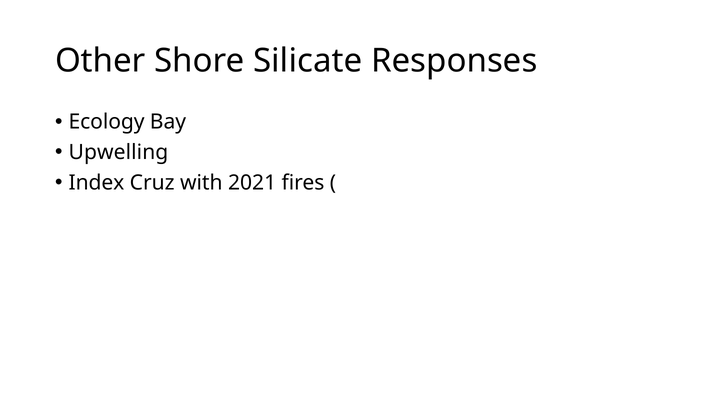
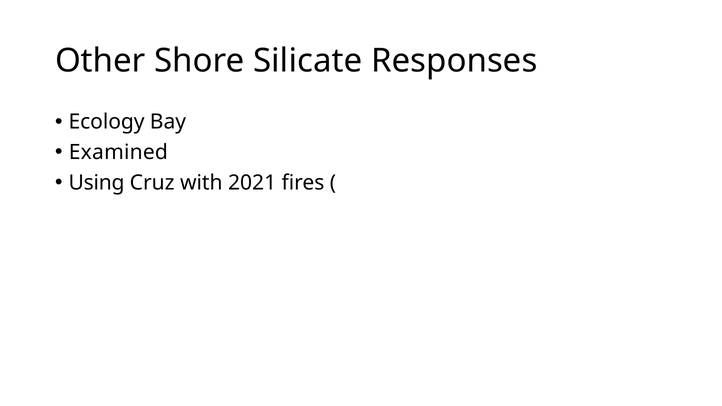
Upwelling: Upwelling -> Examined (118, 152)
Index: Index -> Using (97, 183)
